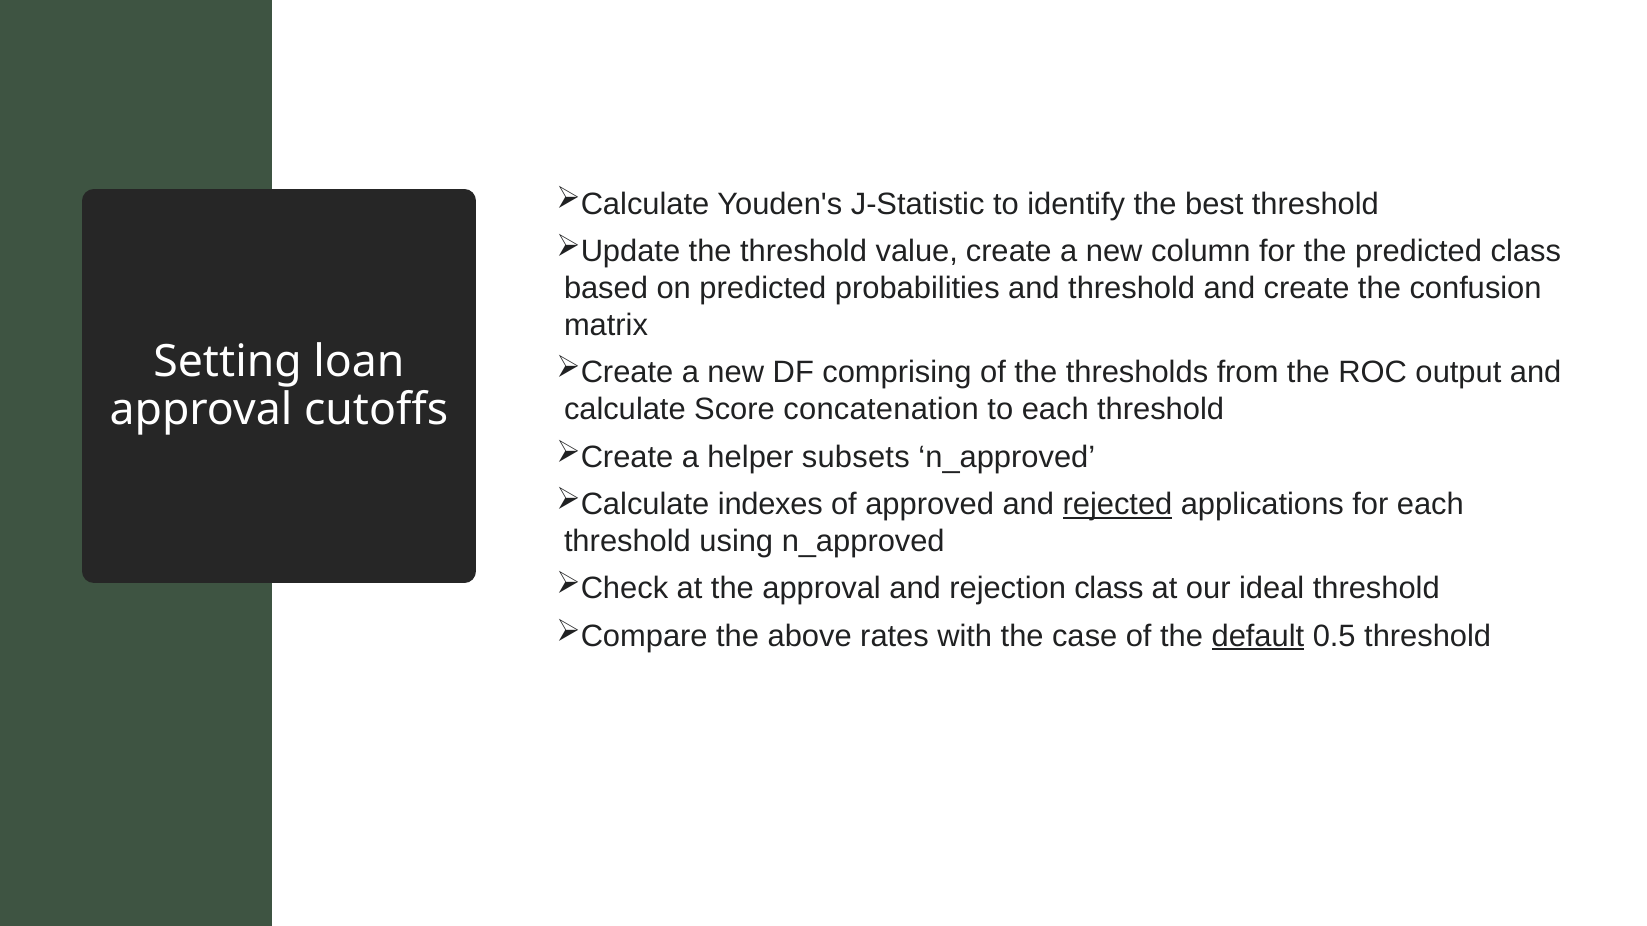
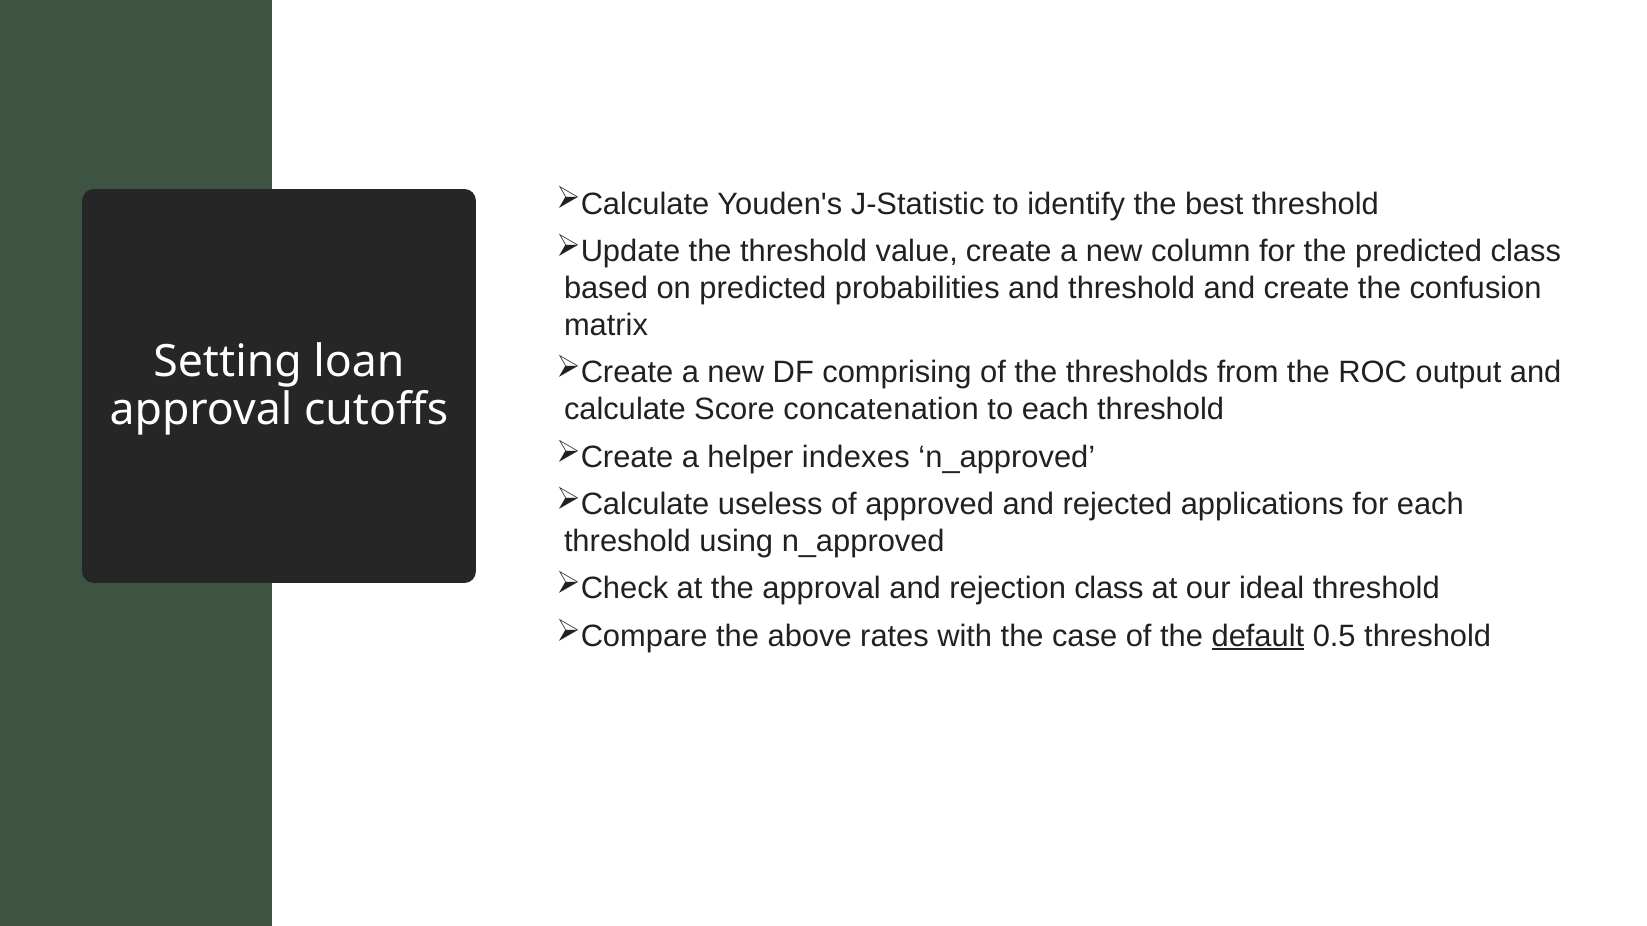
subsets: subsets -> indexes (856, 457)
indexes: indexes -> useless (770, 505)
rejected underline: present -> none (1117, 505)
